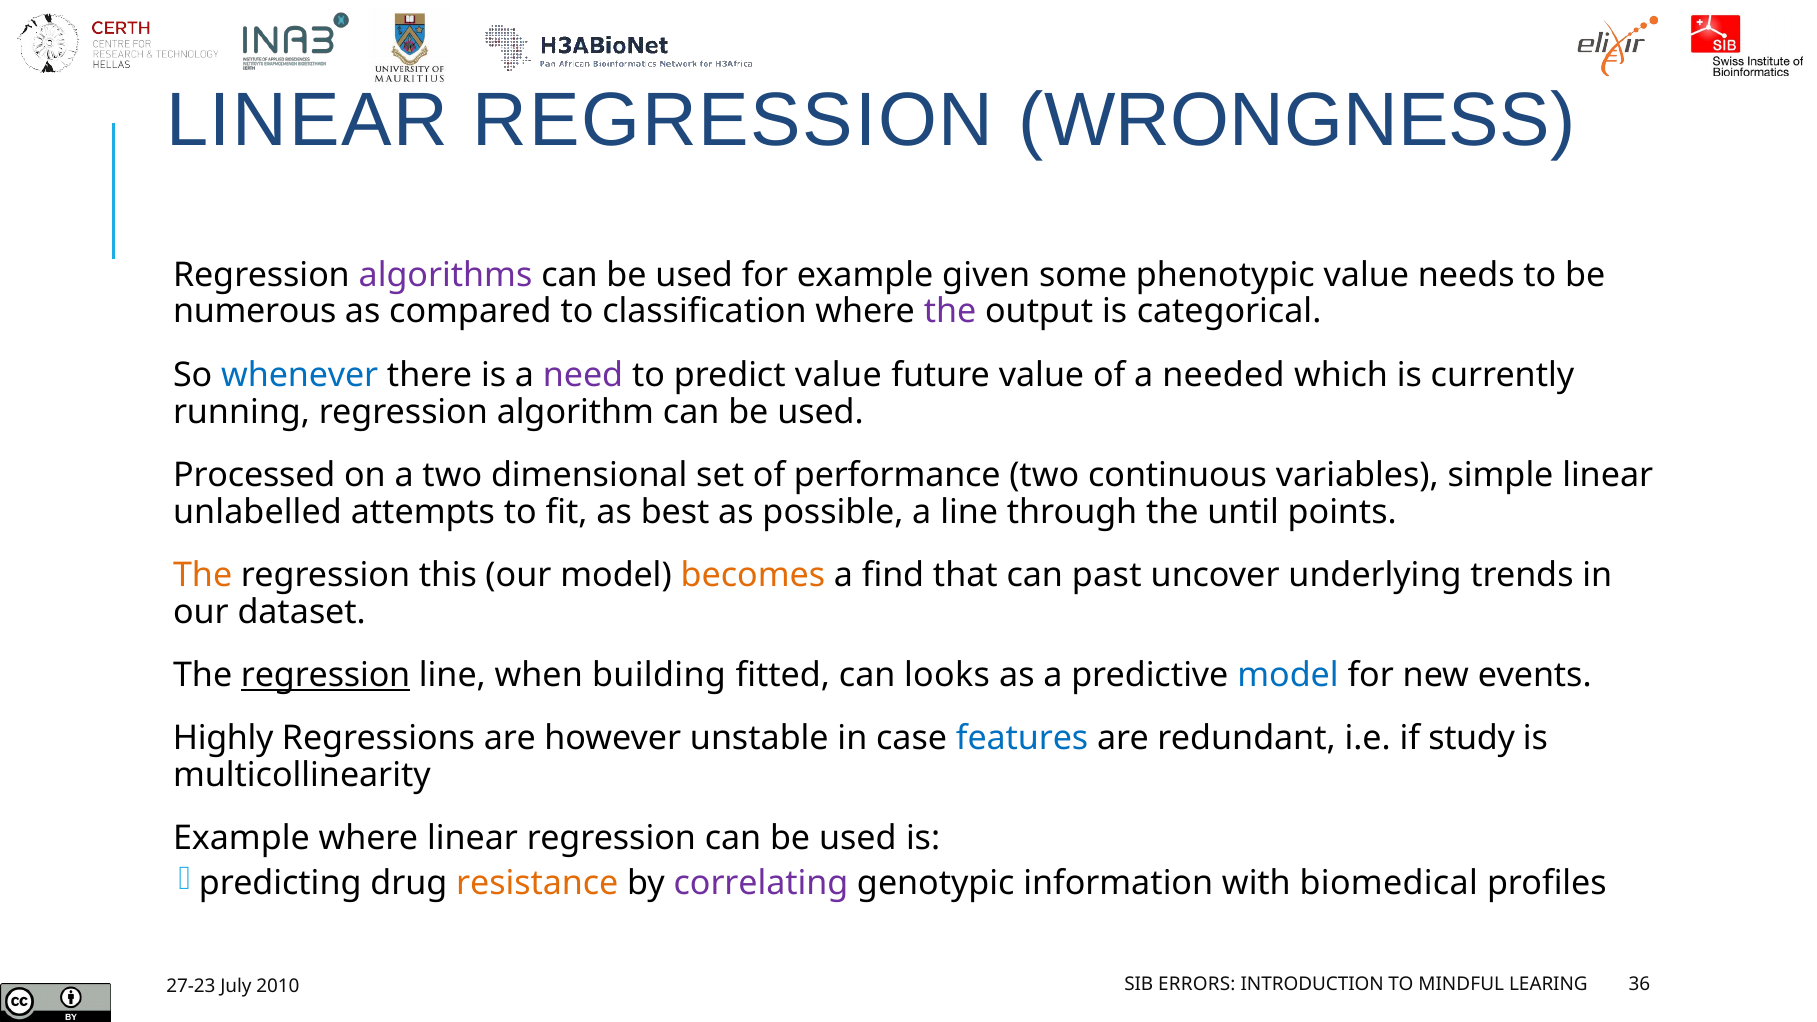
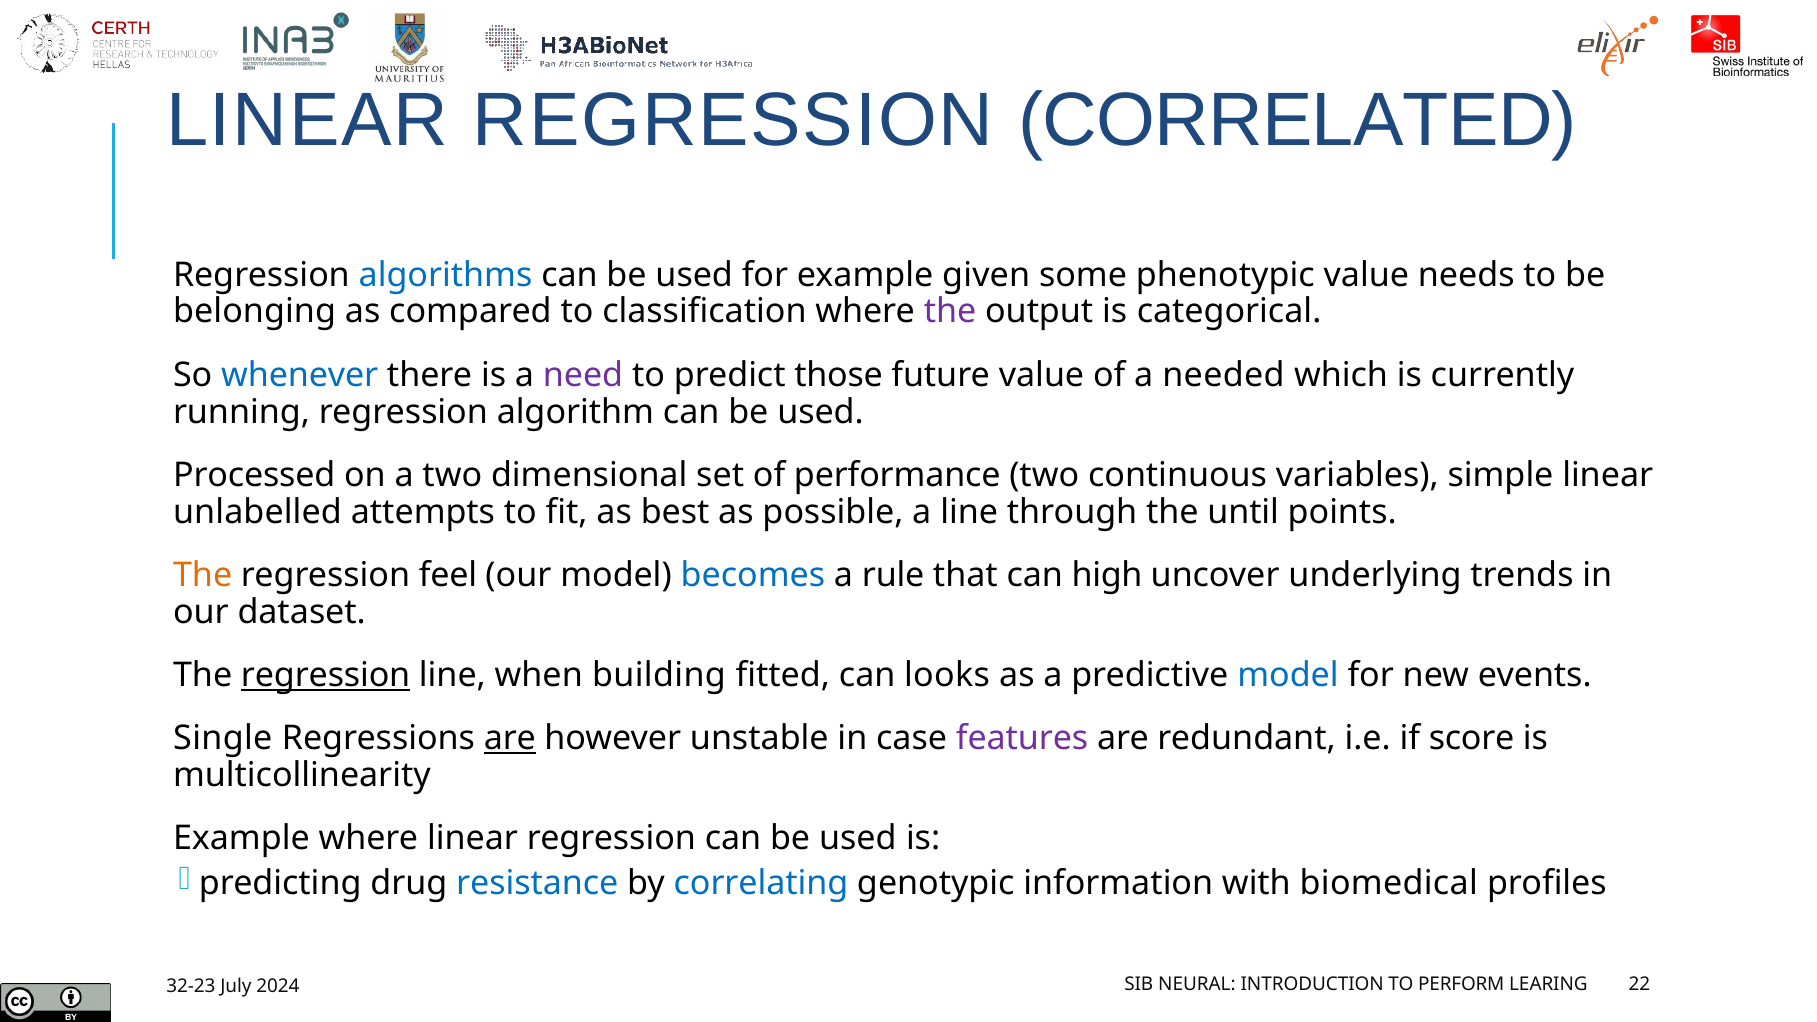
WRONGNESS: WRONGNESS -> CORRELATED (1298, 121)
algorithms colour: purple -> blue (446, 275)
numerous: numerous -> belonging (255, 312)
predict value: value -> those (839, 375)
this: this -> feel (448, 575)
becomes colour: orange -> blue (753, 575)
find: find -> rule (893, 575)
past: past -> high (1107, 575)
Highly: Highly -> Single (223, 739)
are underline: none -> present (510, 739)
features colour: blue -> purple (1022, 739)
study: study -> score (1472, 739)
resistance colour: orange -> blue (537, 883)
correlating colour: purple -> blue (761, 883)
ERRORS: ERRORS -> NEURAL (1197, 985)
MINDFUL: MINDFUL -> PERFORM (1461, 985)
36: 36 -> 22 (1640, 985)
27-23: 27-23 -> 32-23 (191, 986)
2010: 2010 -> 2024 (278, 986)
